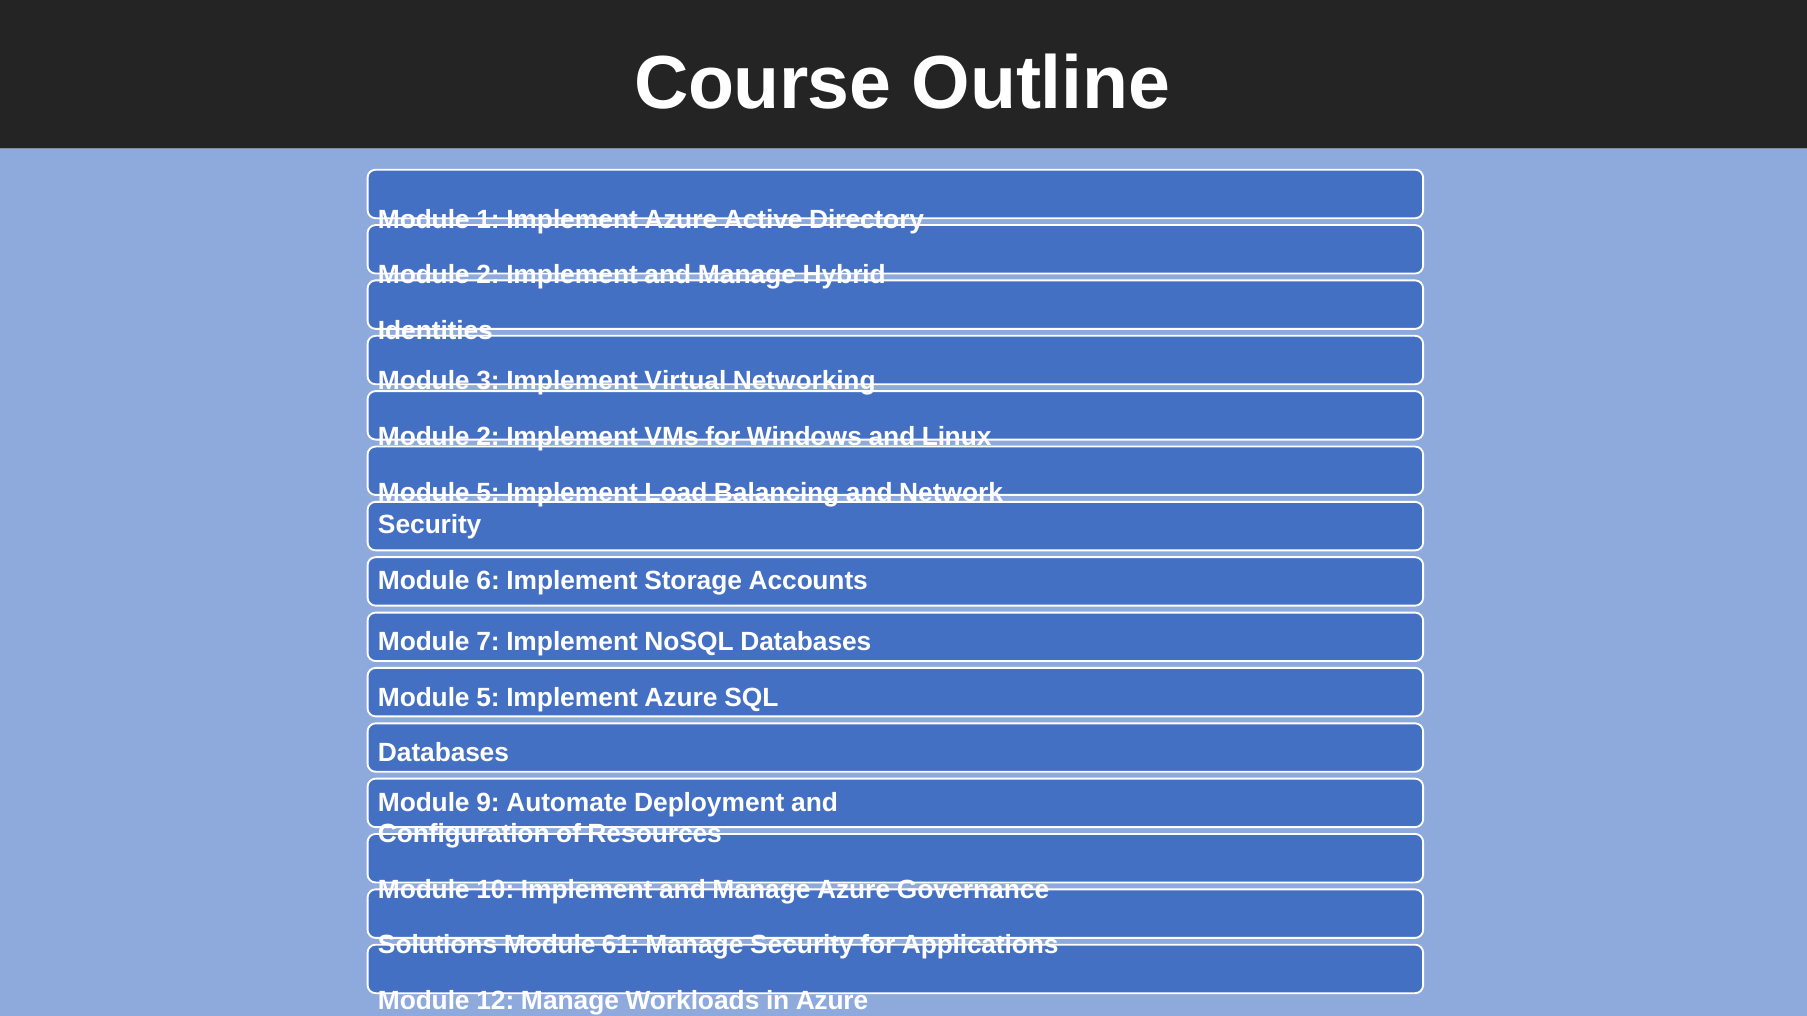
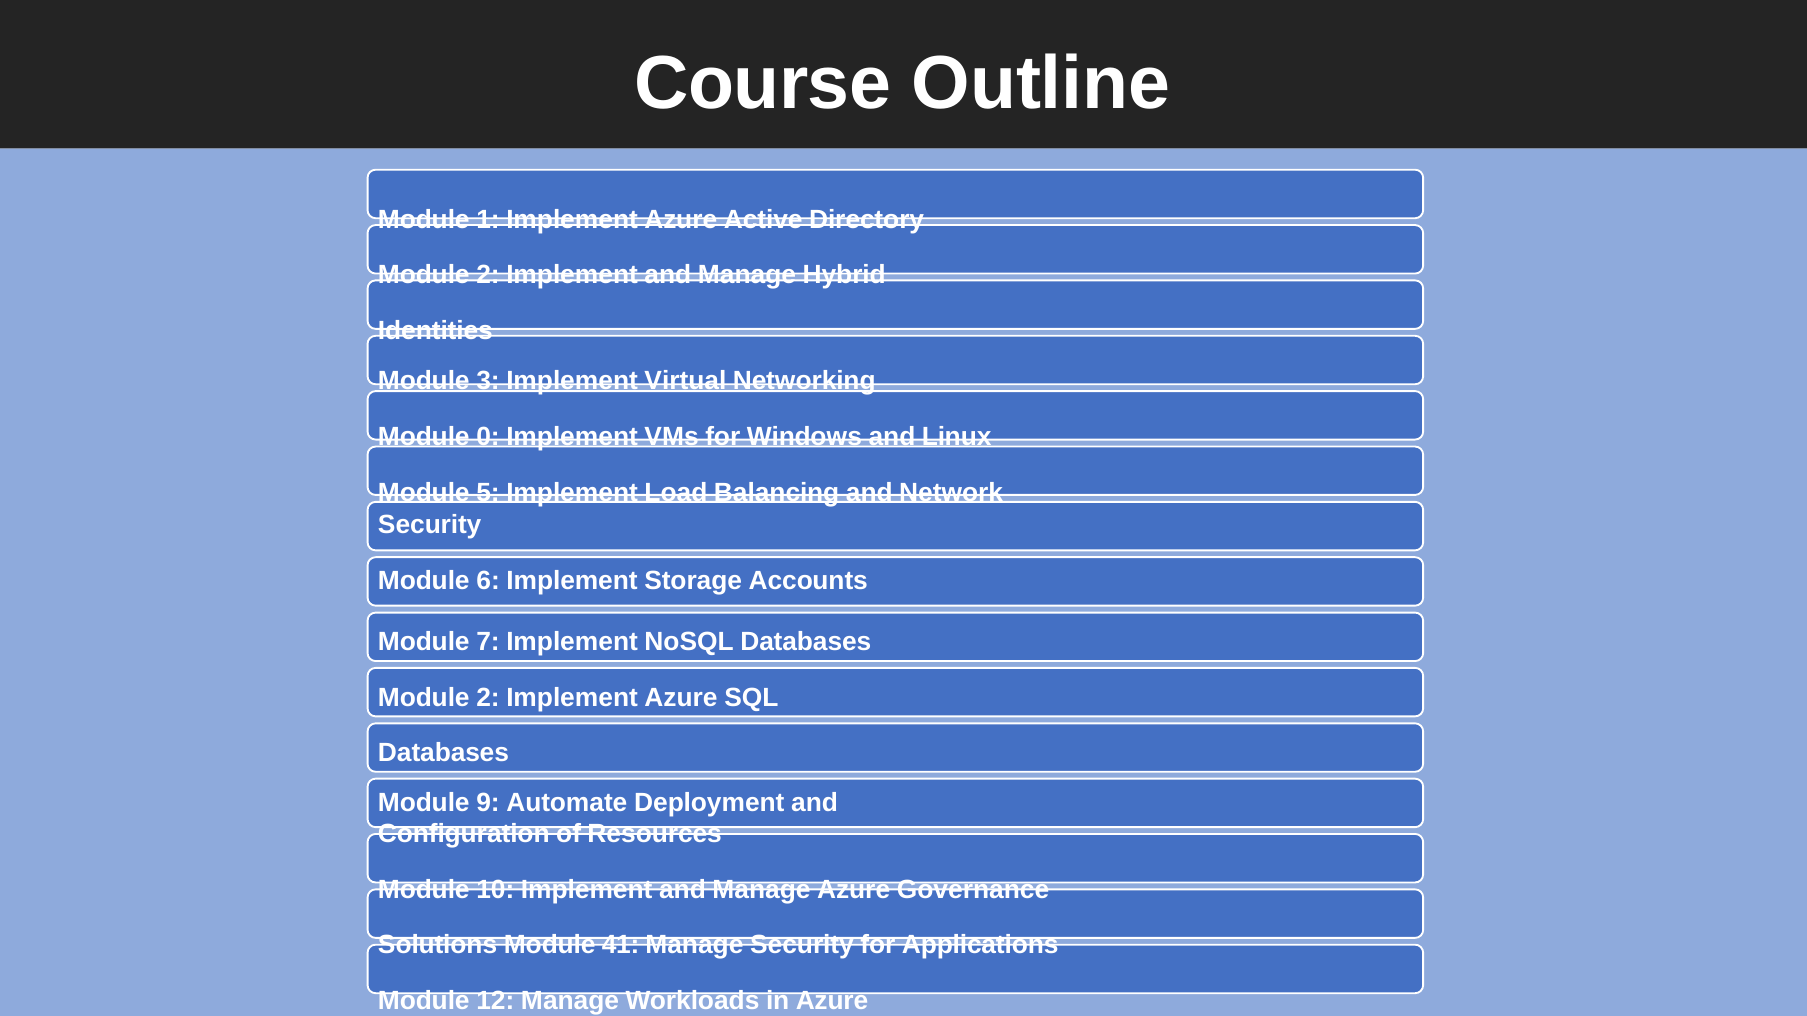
2: 2 -> 0 (488, 437)
5: 5 -> 2 (488, 698)
61: 61 -> 41 (621, 945)
